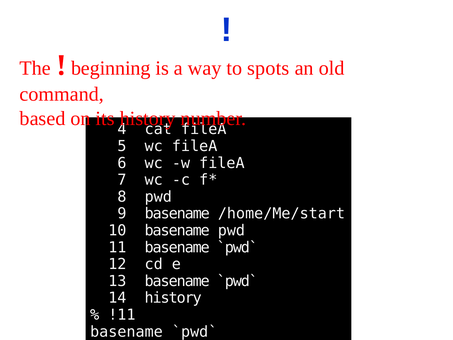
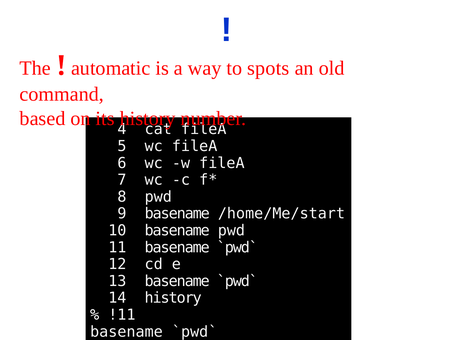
beginning: beginning -> automatic (111, 68)
